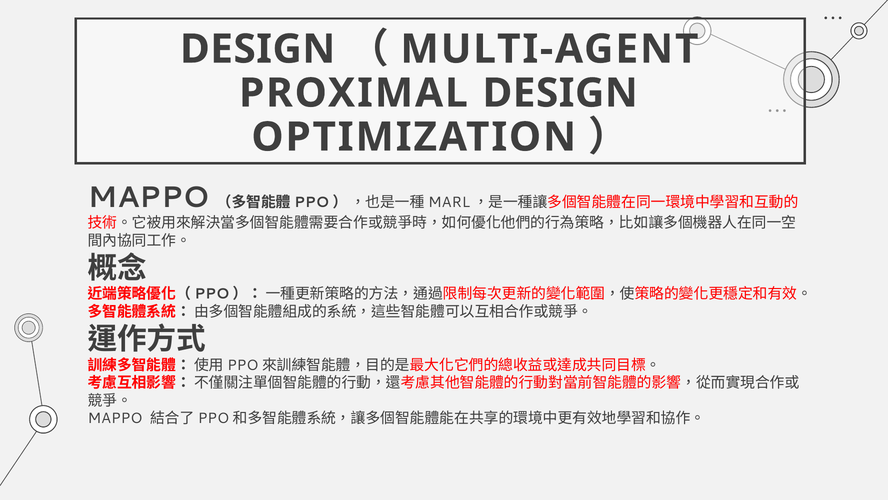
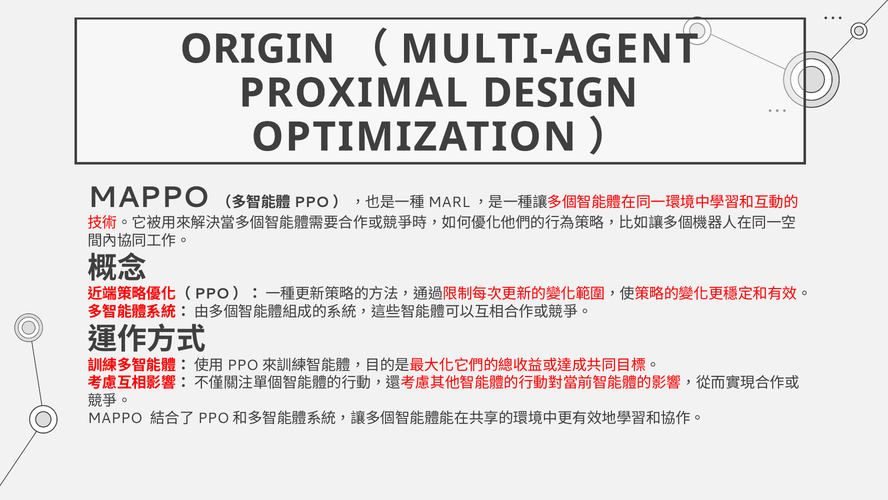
DESIGN: DESIGN -> ORIGIN (258, 49)
